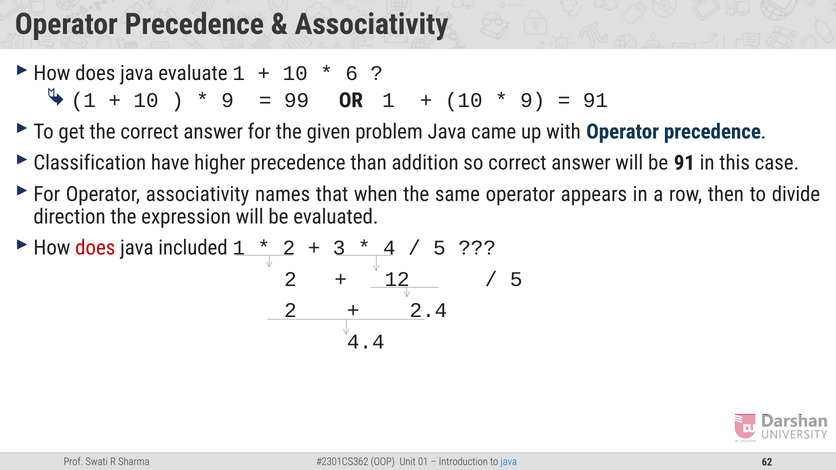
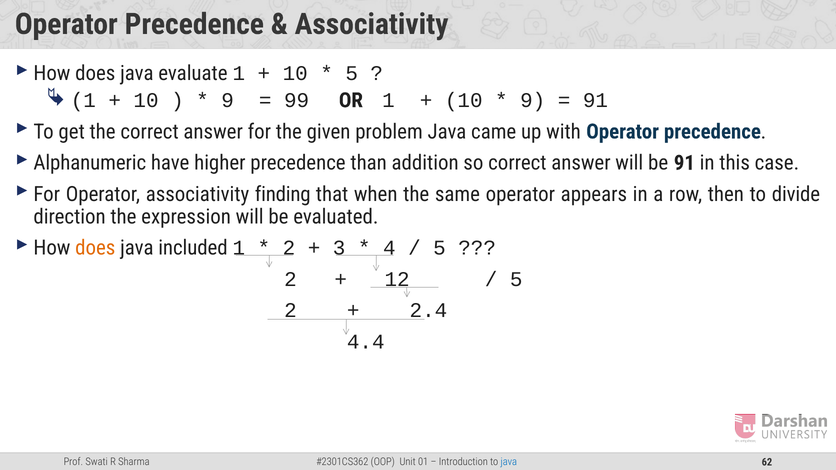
6: 6 -> 5 (352, 73)
Classification: Classification -> Alphanumeric (90, 163)
names: names -> finding (283, 194)
does colour: red -> orange (95, 248)
